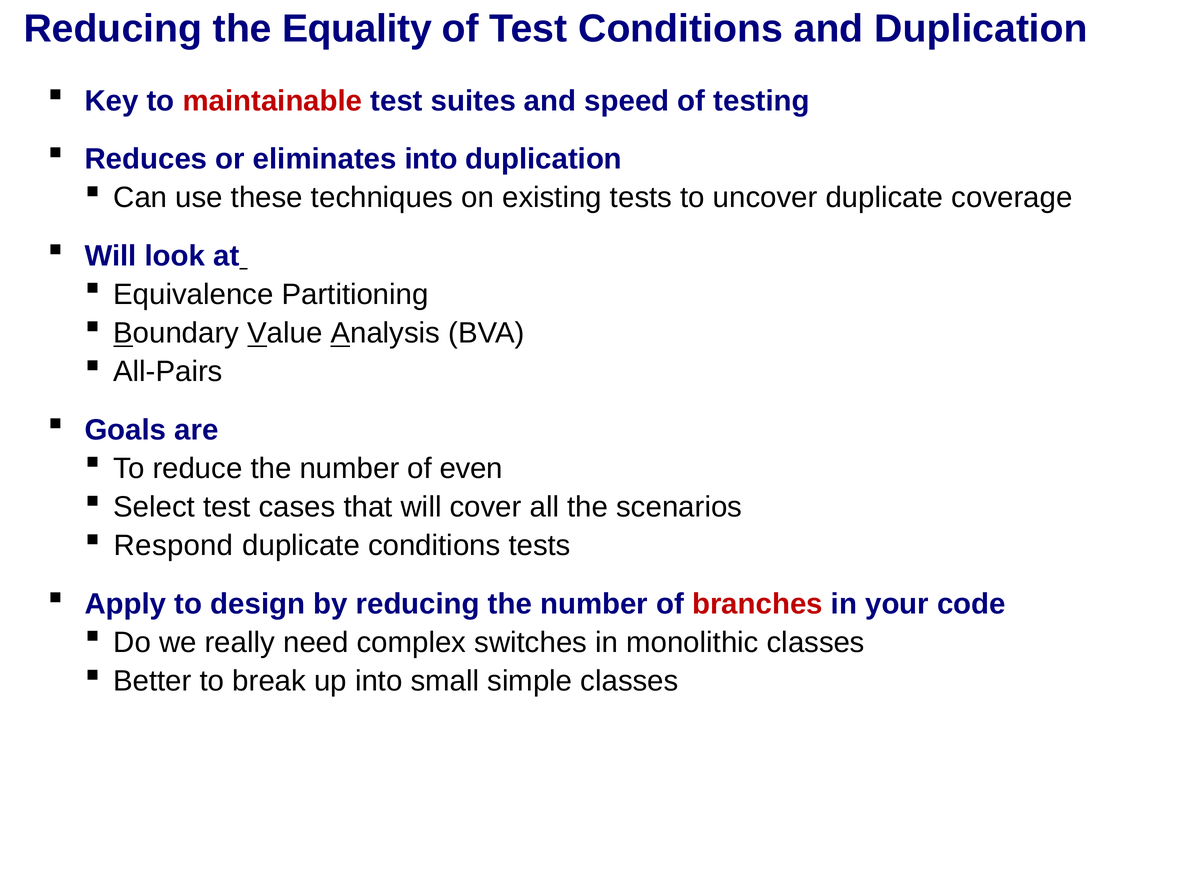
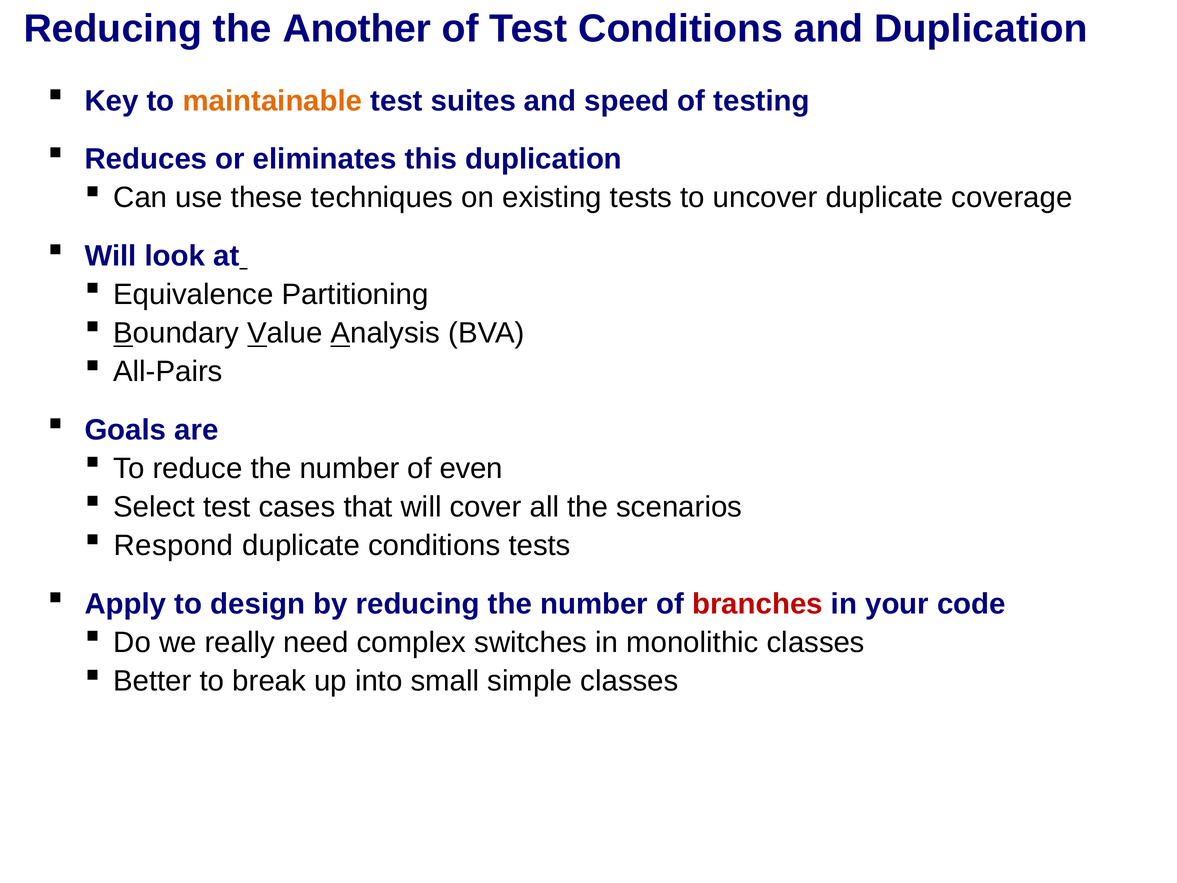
Equality: Equality -> Another (357, 29)
maintainable colour: red -> orange (272, 101)
eliminates into: into -> this (431, 159)
